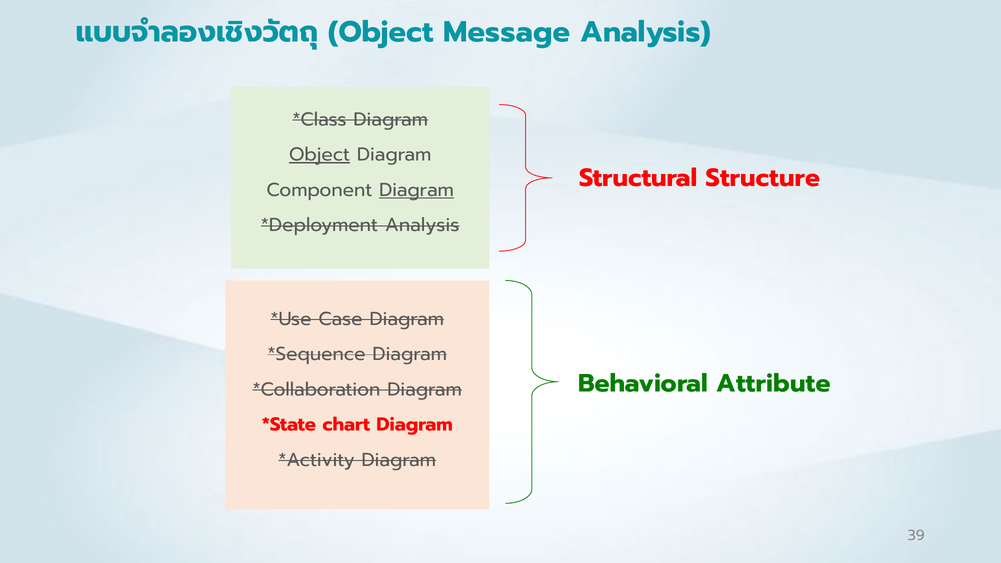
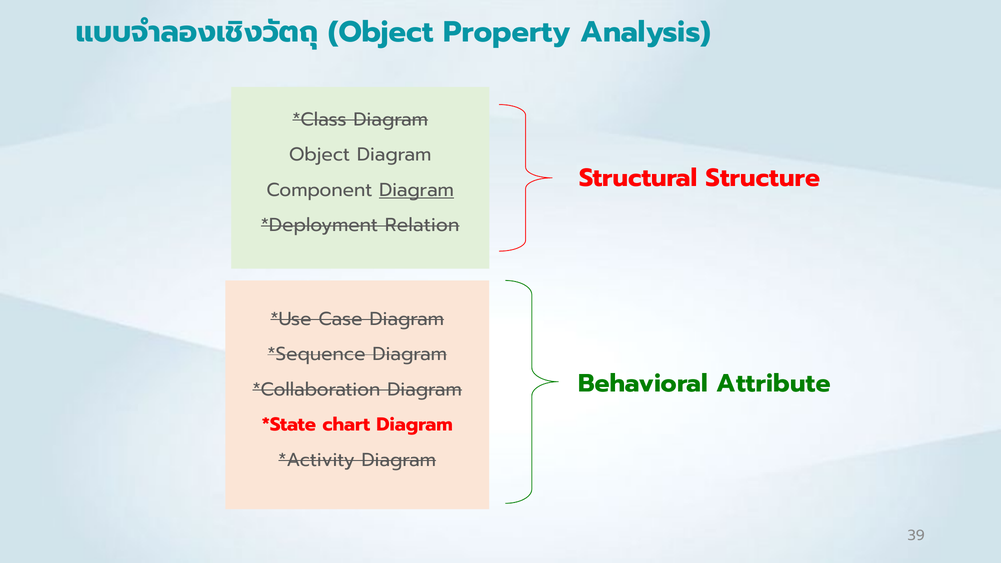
Message: Message -> Property (507, 32)
Object underline: present -> none (320, 155)
Analysis: Analysis -> Relation (422, 225)
